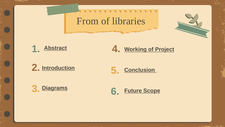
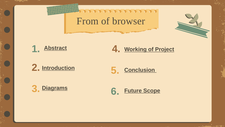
libraries: libraries -> browser (129, 21)
